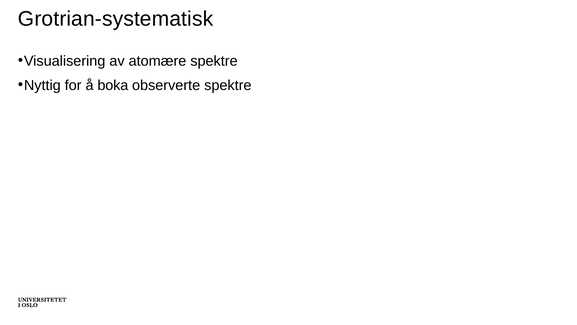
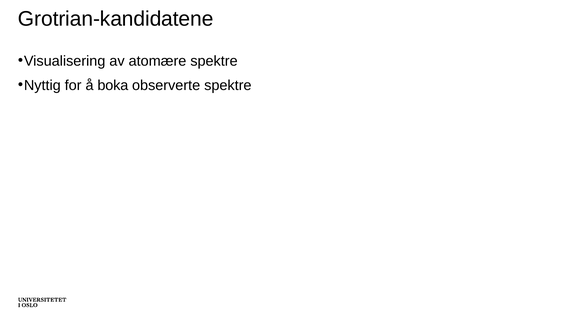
Grotrian-systematisk: Grotrian-systematisk -> Grotrian-kandidatene (116, 19)
